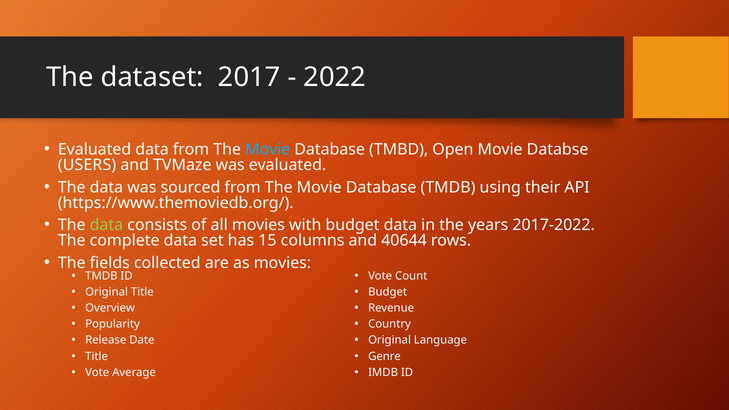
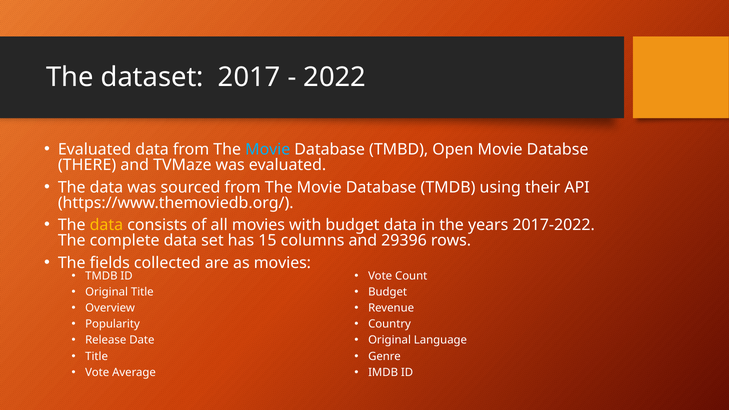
USERS: USERS -> THERE (87, 165)
data colour: light green -> yellow (106, 225)
40644: 40644 -> 29396 (404, 241)
